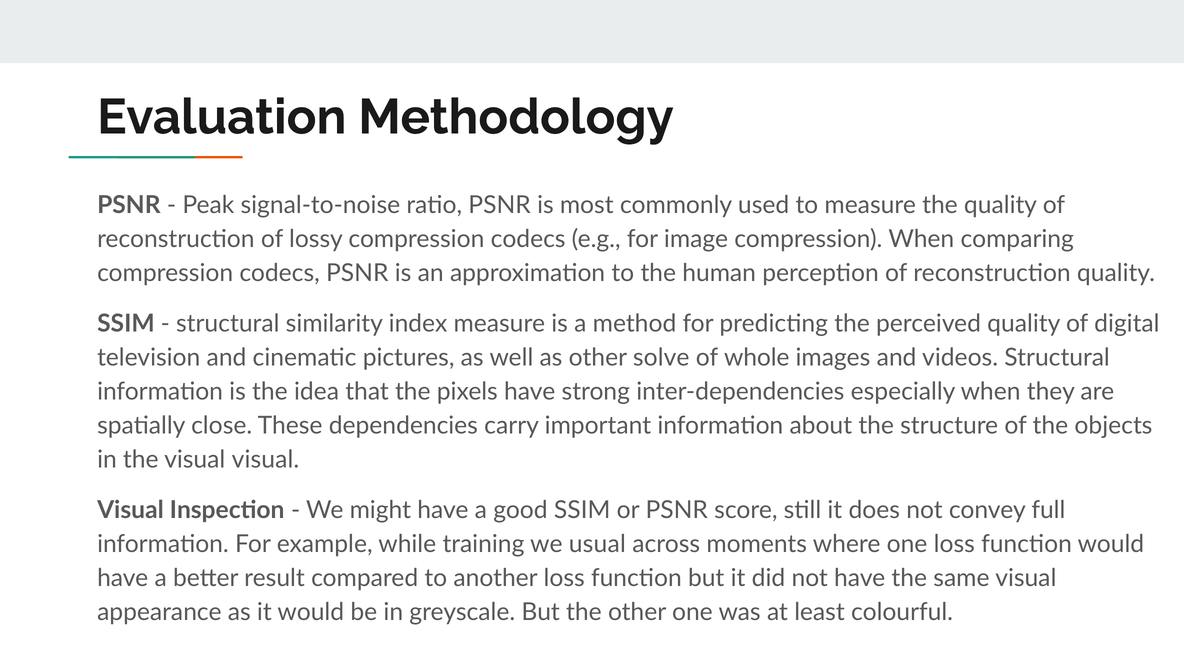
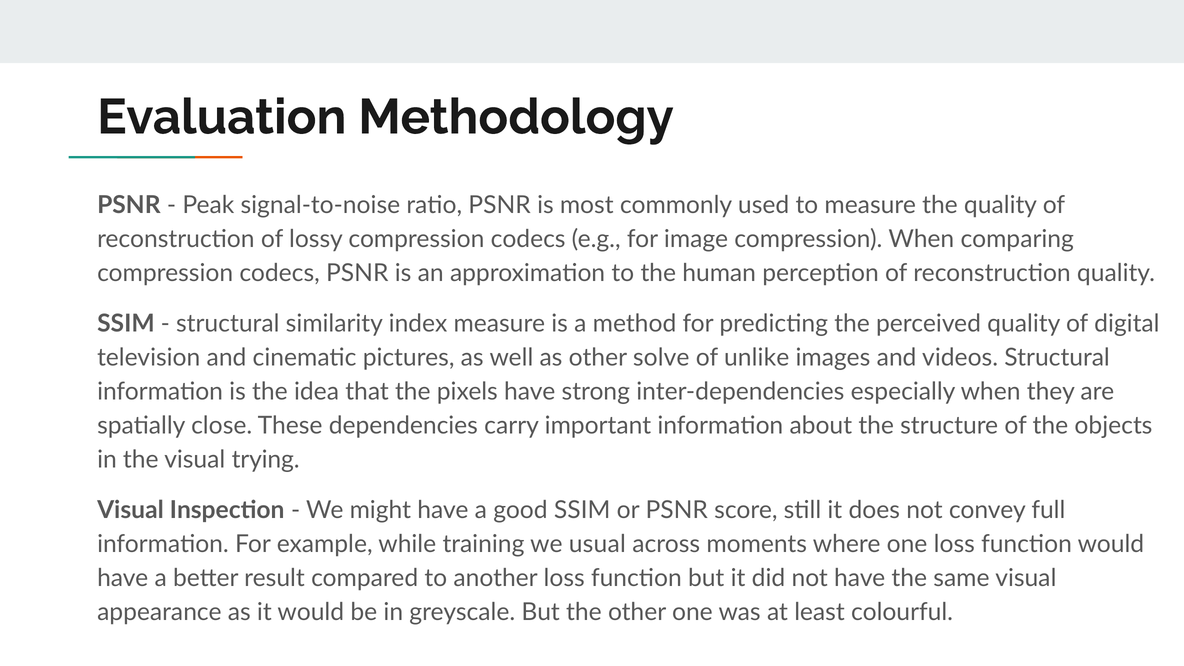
whole: whole -> unlike (757, 358)
the visual visual: visual -> trying (266, 460)
